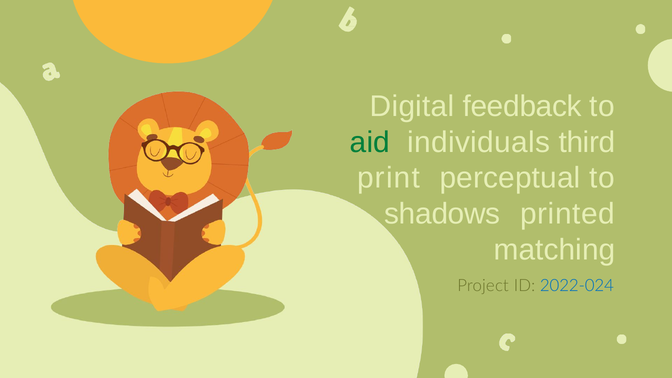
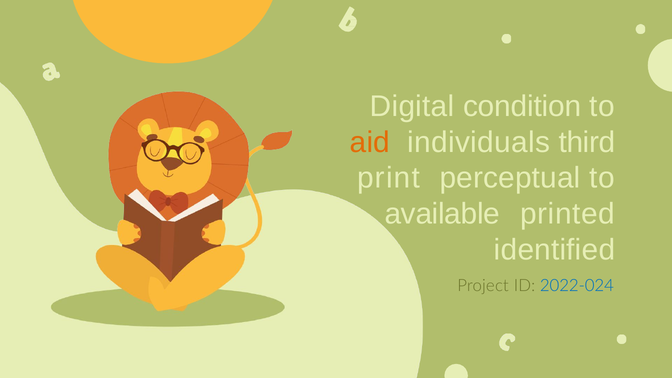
feedback: feedback -> condition (522, 106)
aid colour: green -> orange (370, 142)
shadows: shadows -> available (442, 214)
matching: matching -> identified (555, 250)
